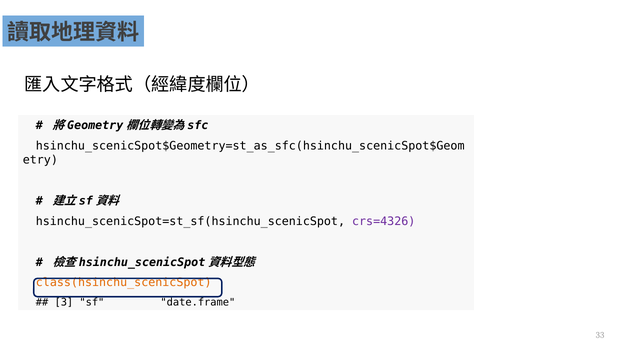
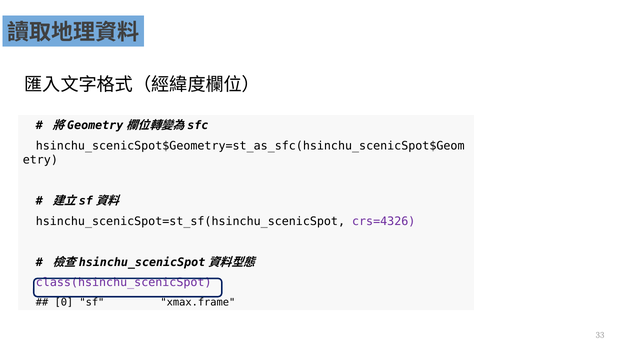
class(hsinchu_scenicSpot colour: orange -> purple (124, 283)
3: 3 -> 0 (64, 303)
date.frame: date.frame -> xmax.frame (198, 303)
